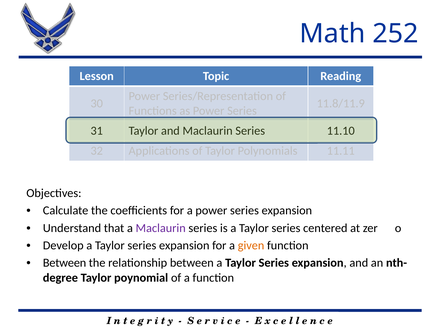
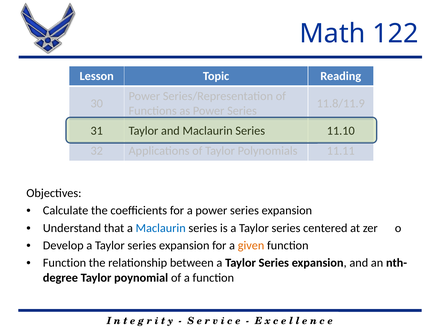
252: 252 -> 122 (395, 34)
Maclaurin colour: purple -> blue (161, 228)
Between: Between -> Function (65, 263)
